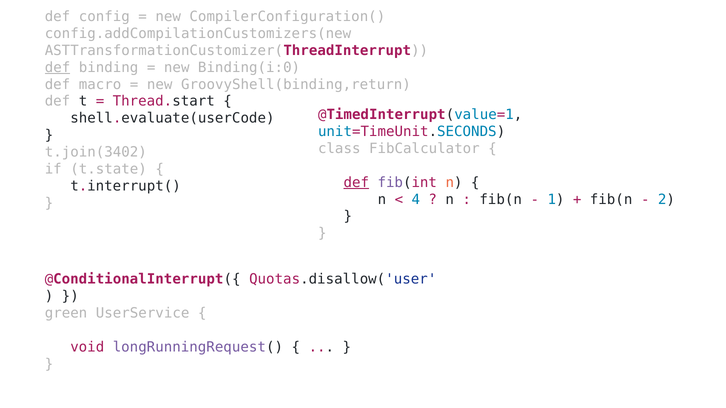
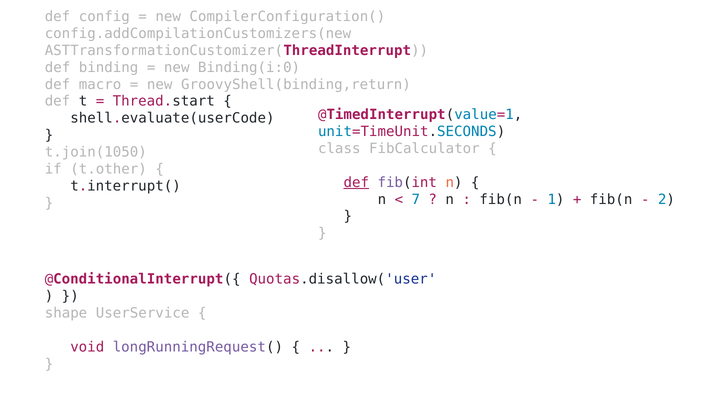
def underline: present -> none (58, 68)
t.join(3402: t.join(3402 -> t.join(1050 (96, 152)
t.state: t.state -> t.other (109, 169)
4: 4 -> 7 (416, 200)
green: green -> shape (66, 313)
